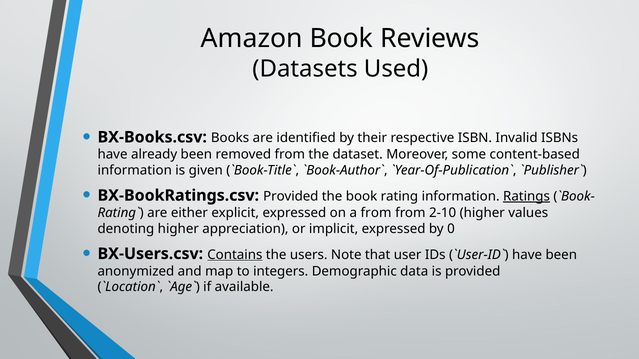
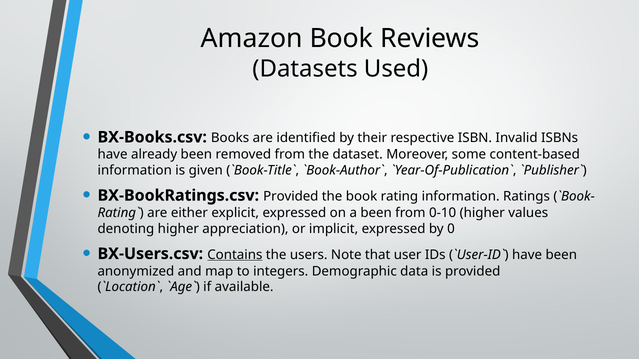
Ratings underline: present -> none (527, 197)
a from: from -> been (376, 213)
2-10: 2-10 -> 0-10 (443, 213)
